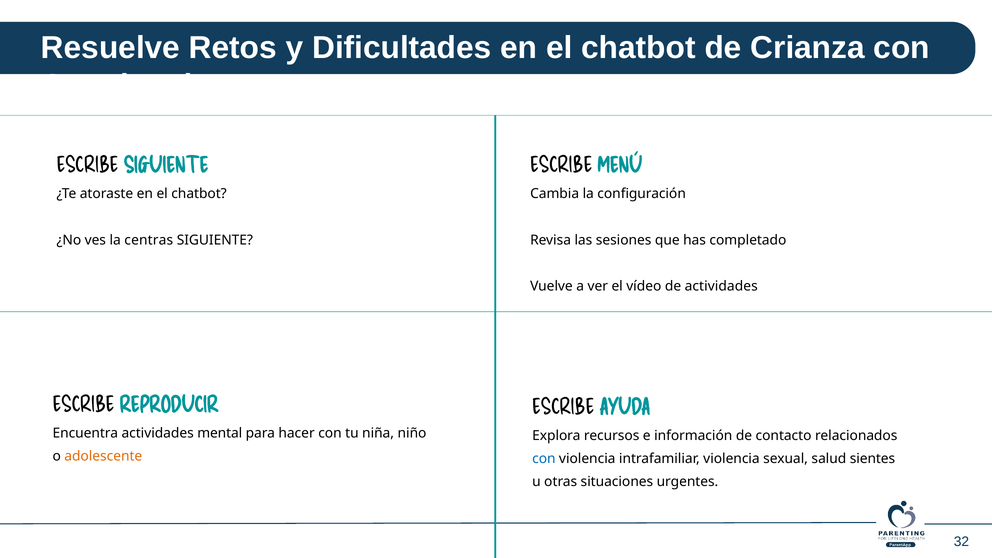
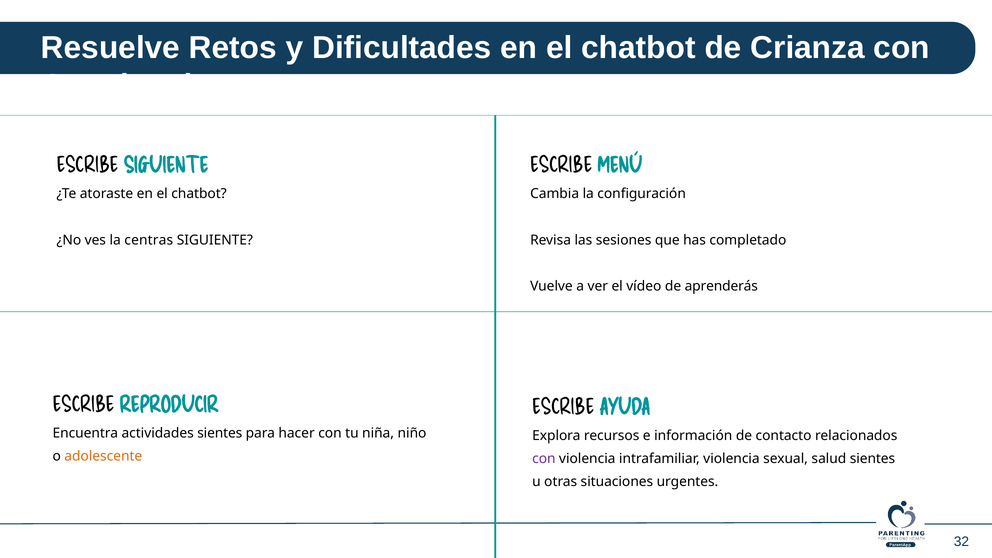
de actividades: actividades -> aprenderás (721, 286)
actividades mental: mental -> sientes (220, 433)
con colour: blue -> purple (544, 459)
